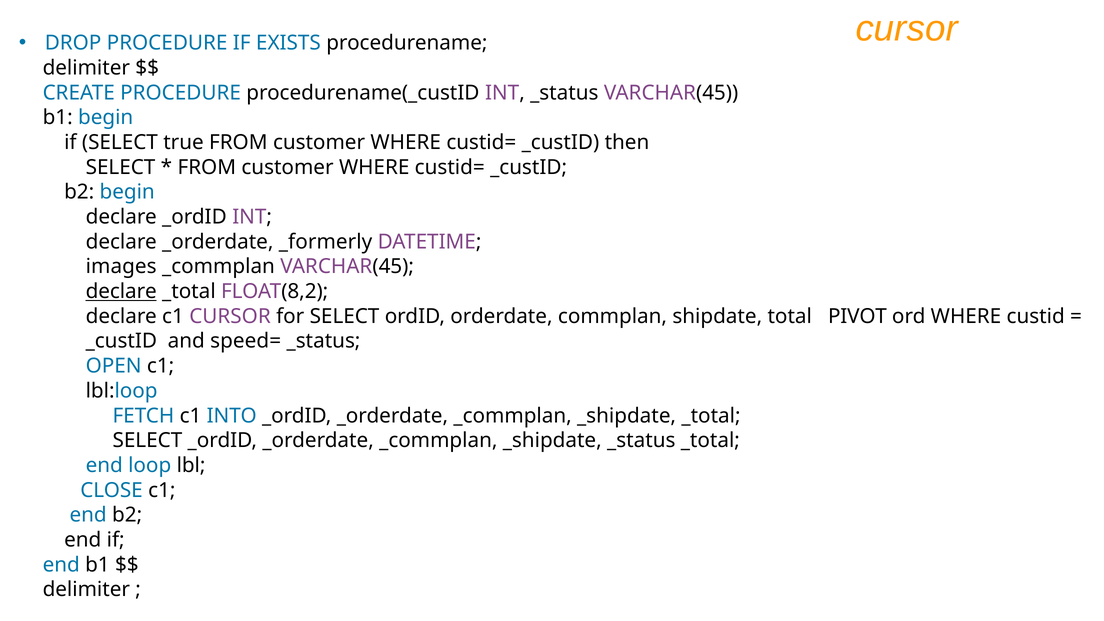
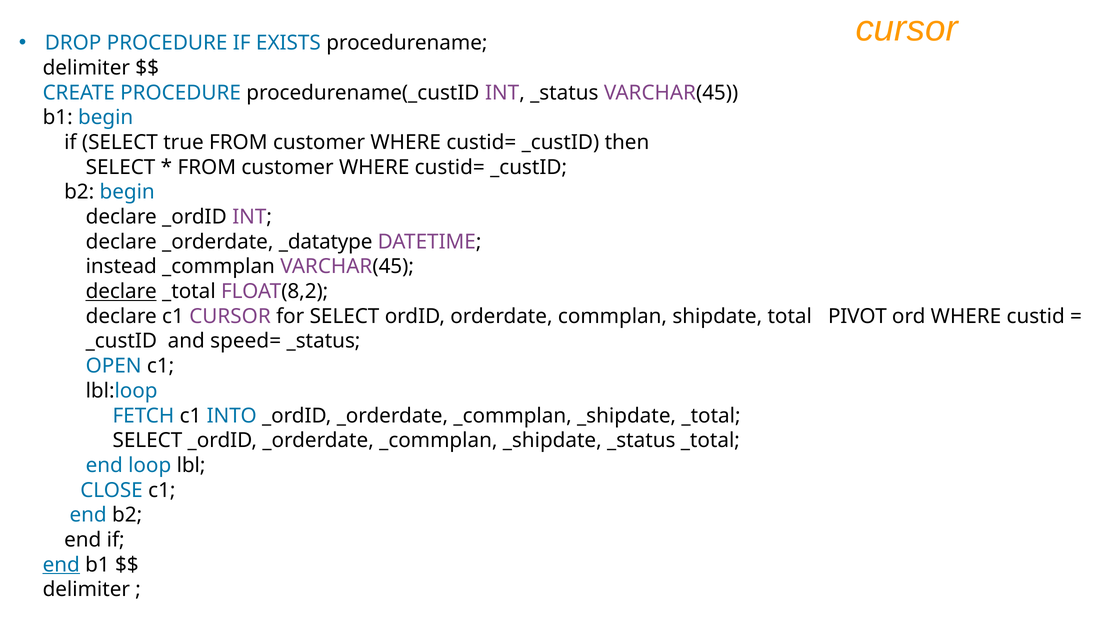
_formerly: _formerly -> _datatype (326, 242)
images: images -> instead (121, 267)
end underline: none -> present (61, 565)
